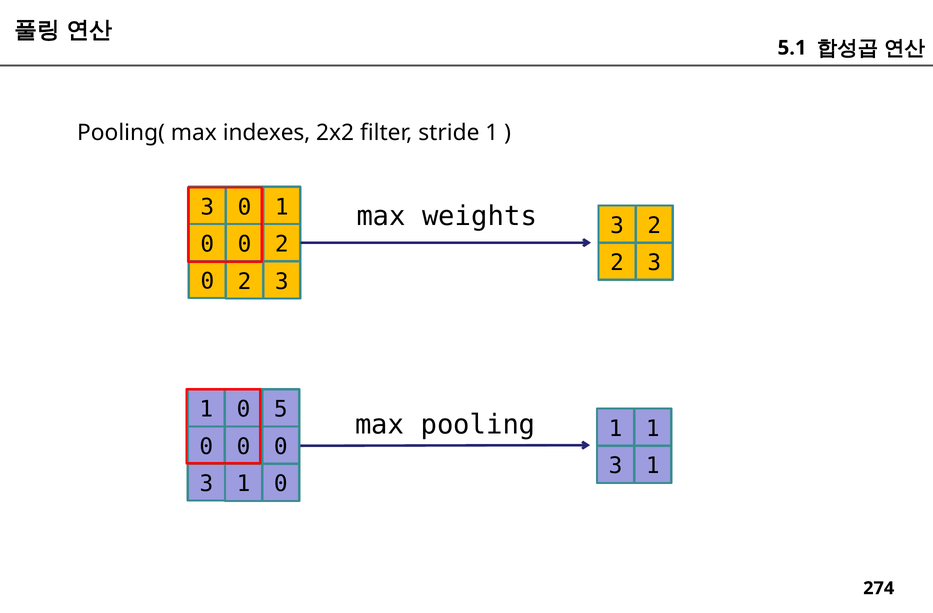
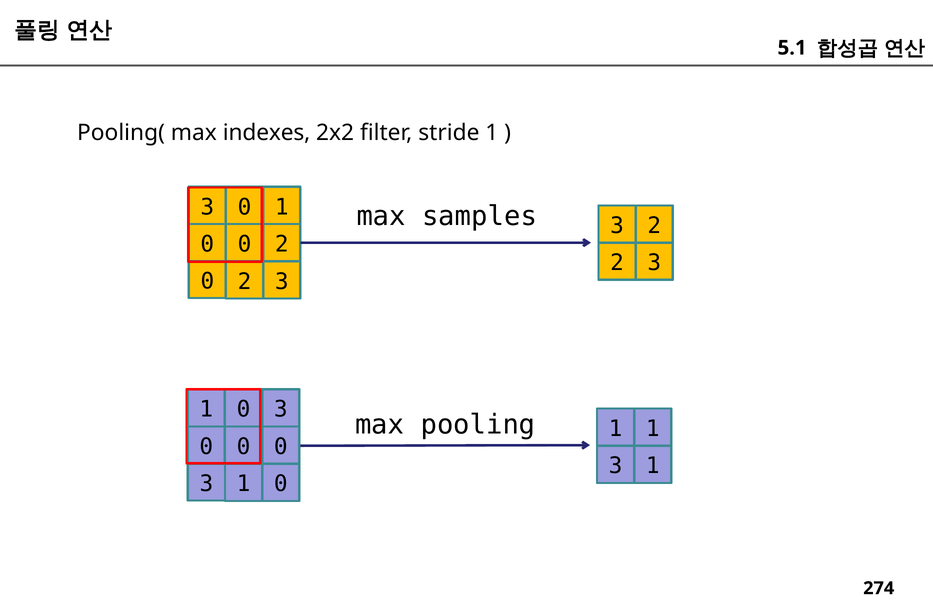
weights: weights -> samples (479, 216)
5: 5 -> 3 (281, 409)
